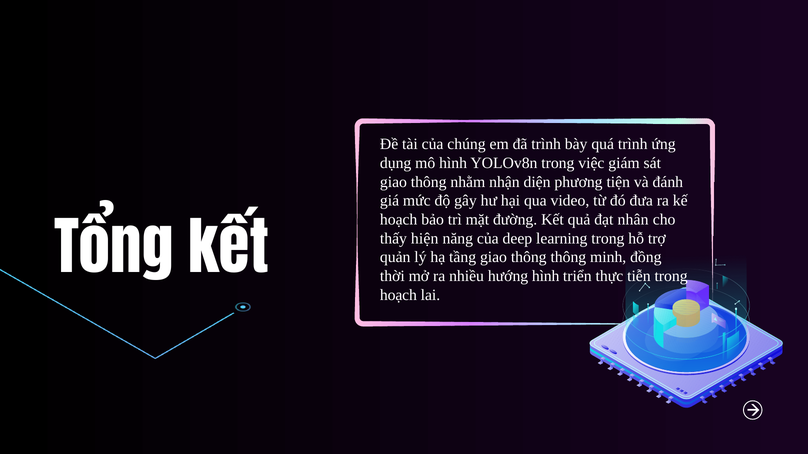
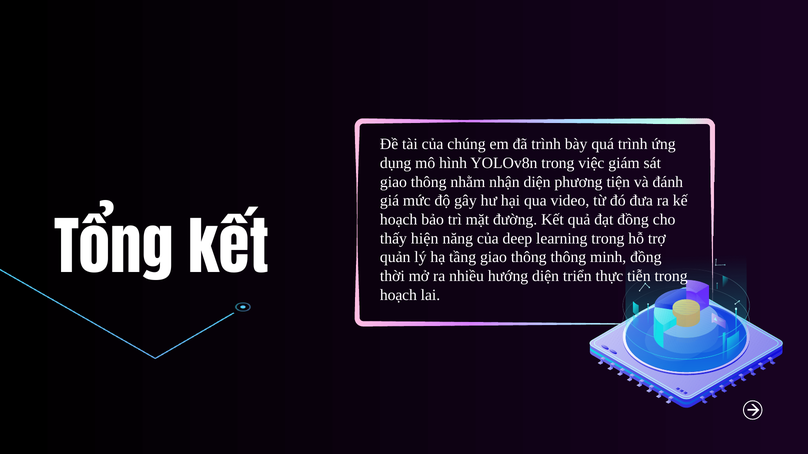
đạt nhân: nhân -> đồng (633, 220)
hướng hình: hình -> diện (546, 276)
